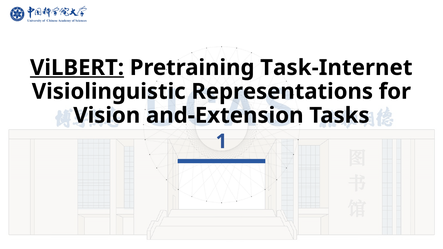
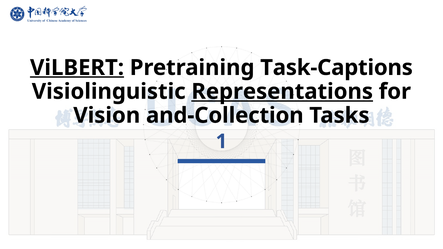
Task-Internet: Task-Internet -> Task-Captions (337, 68)
Representations underline: none -> present (282, 92)
and-Extension: and-Extension -> and-Collection (225, 116)
